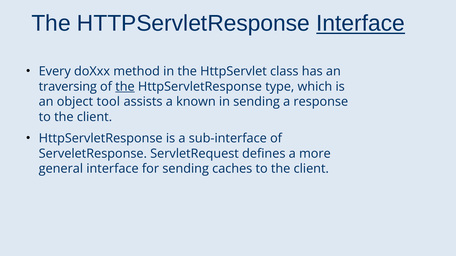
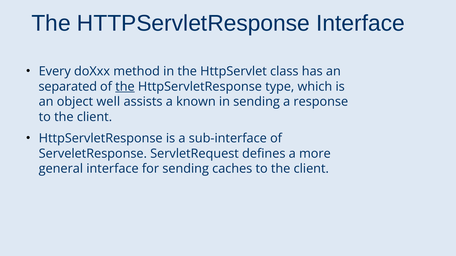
Interface underline: present -> none (361, 23)
traversing: traversing -> separated (68, 87)
tool: tool -> well (108, 102)
